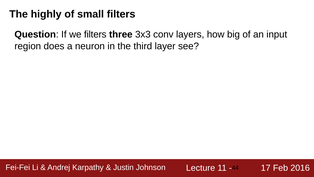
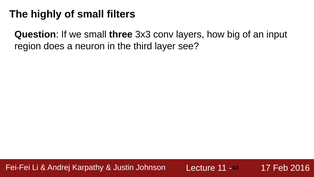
we filters: filters -> small (95, 34)
